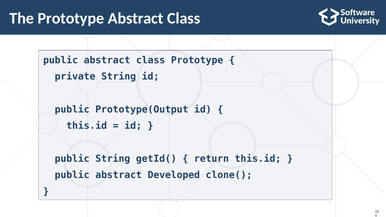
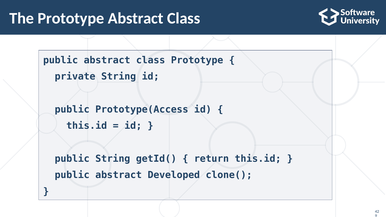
Prototype(Output: Prototype(Output -> Prototype(Access (142, 109)
